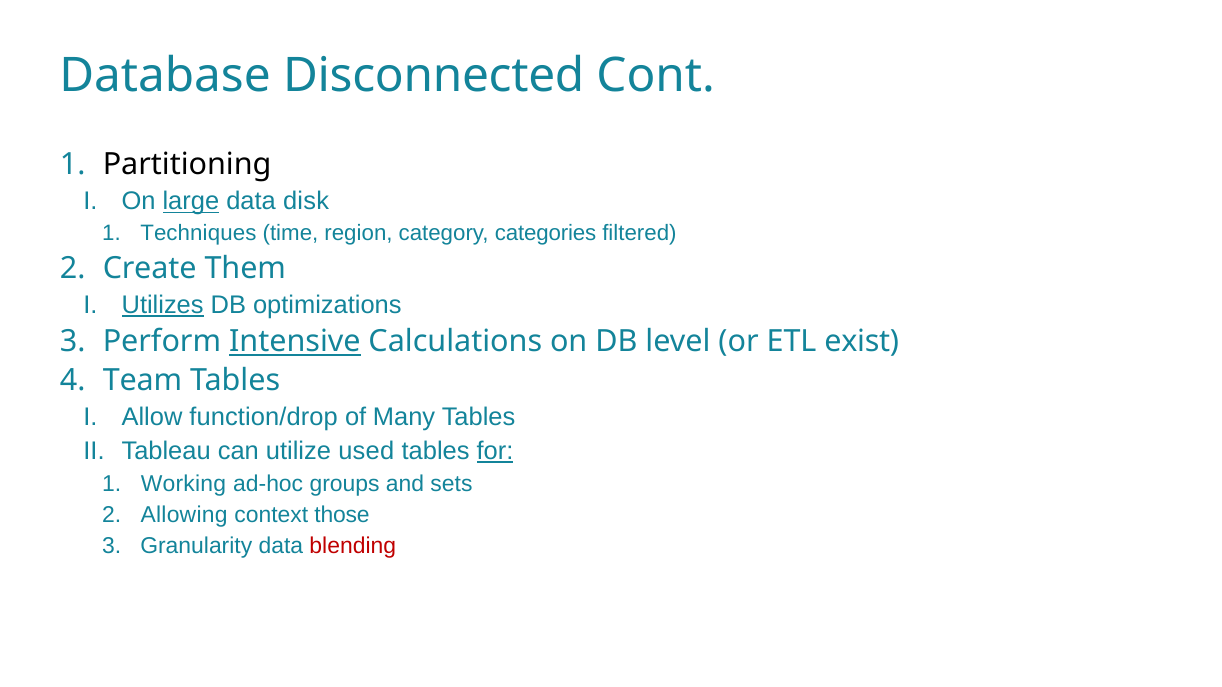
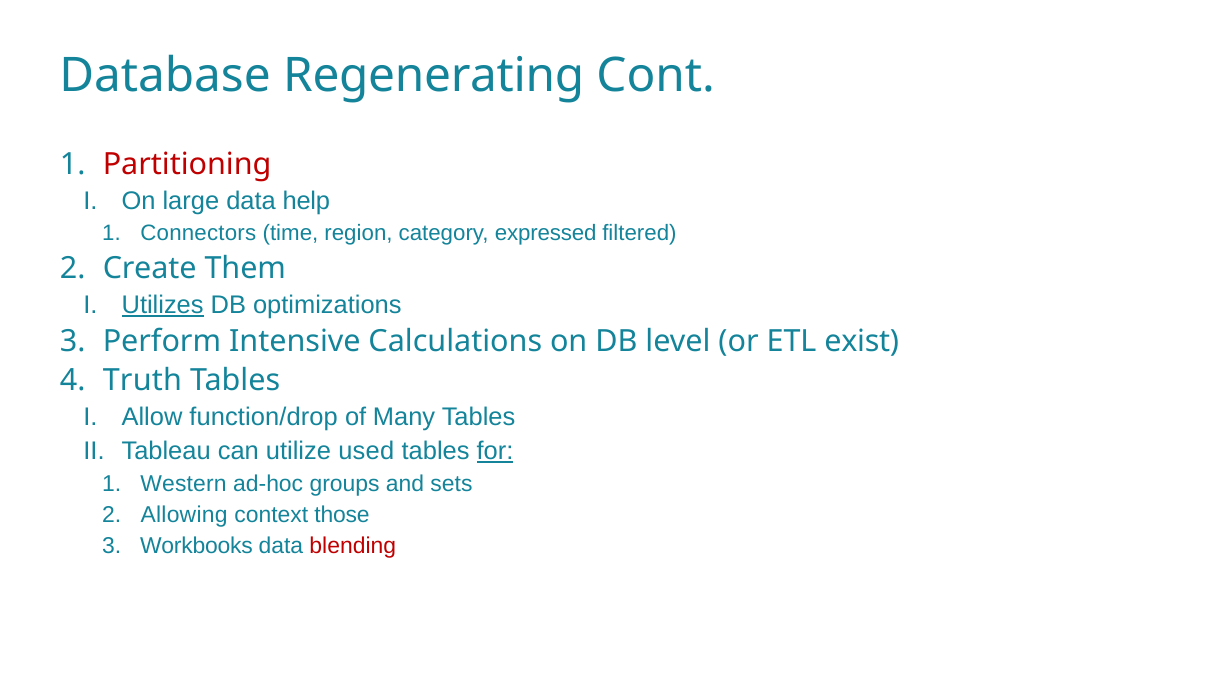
Disconnected: Disconnected -> Regenerating (434, 76)
Partitioning colour: black -> red (187, 165)
large underline: present -> none (191, 201)
disk: disk -> help (306, 201)
Techniques: Techniques -> Connectors (198, 234)
categories: categories -> expressed (546, 234)
Intensive underline: present -> none (295, 342)
Team: Team -> Truth (142, 381)
Working: Working -> Western (183, 484)
Granularity: Granularity -> Workbooks (196, 546)
